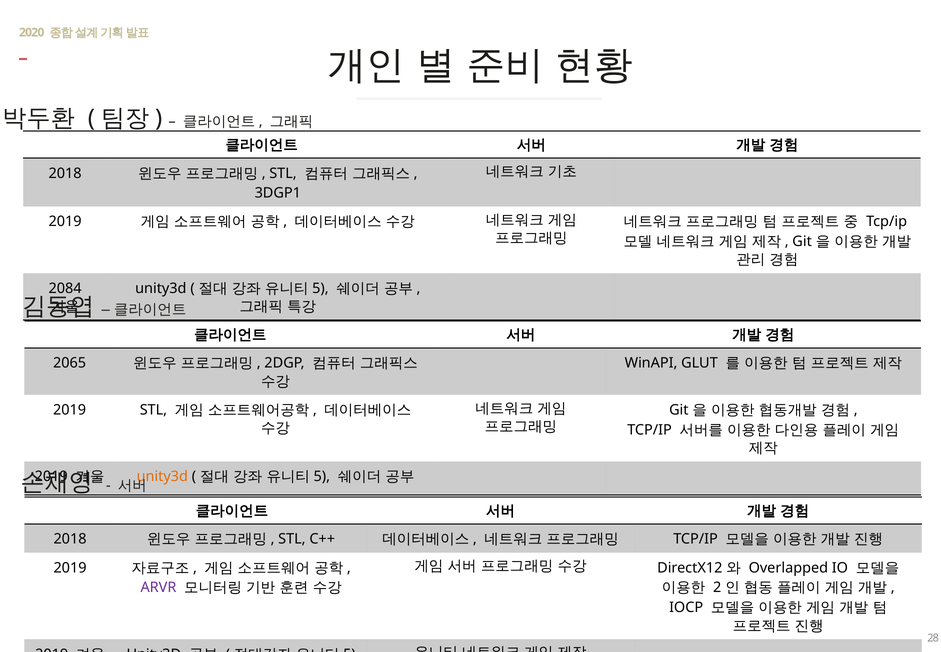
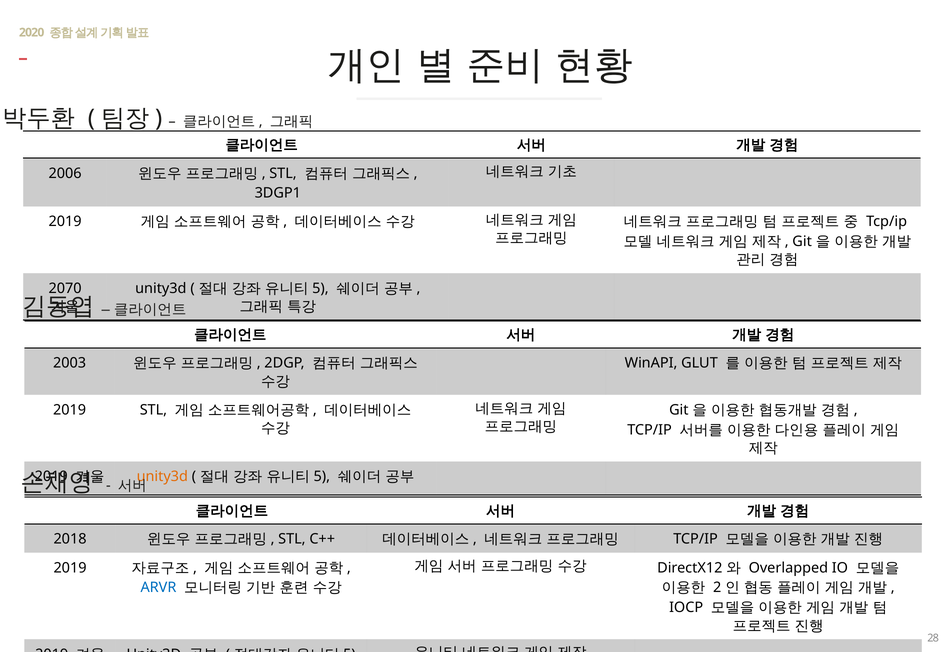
2018: 2018 -> 2006 (65, 173)
2084: 2084 -> 2070 (65, 288)
2065: 2065 -> 2003 (70, 363)
ARVR colour: purple -> blue (158, 587)
